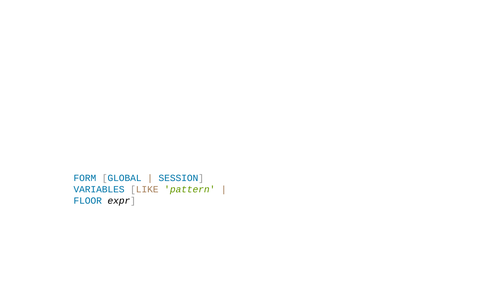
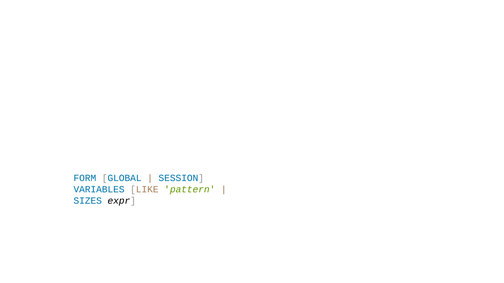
FLOOR: FLOOR -> SIZES (88, 201)
